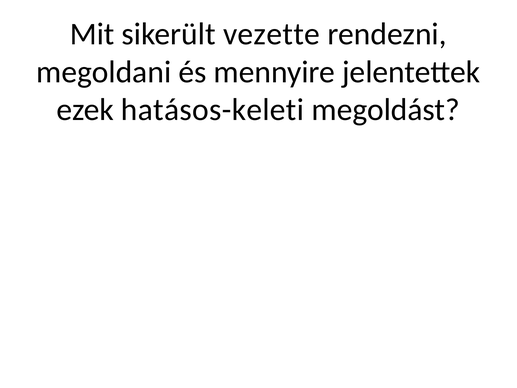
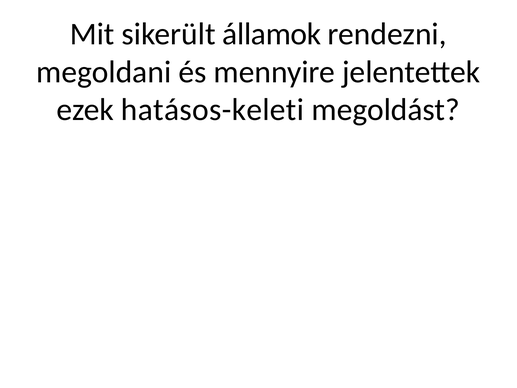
vezette: vezette -> államok (272, 34)
